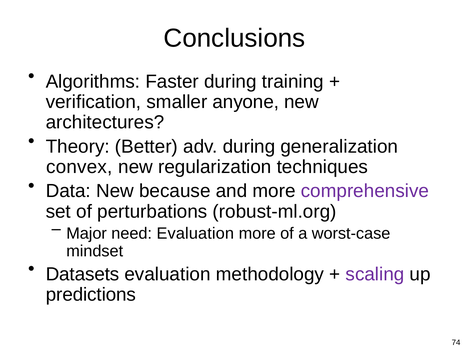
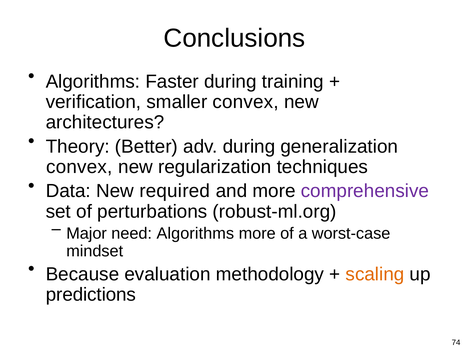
smaller anyone: anyone -> convex (246, 102)
because: because -> required (175, 191)
need Evaluation: Evaluation -> Algorithms (195, 233)
Datasets: Datasets -> Because (82, 274)
scaling colour: purple -> orange (375, 274)
